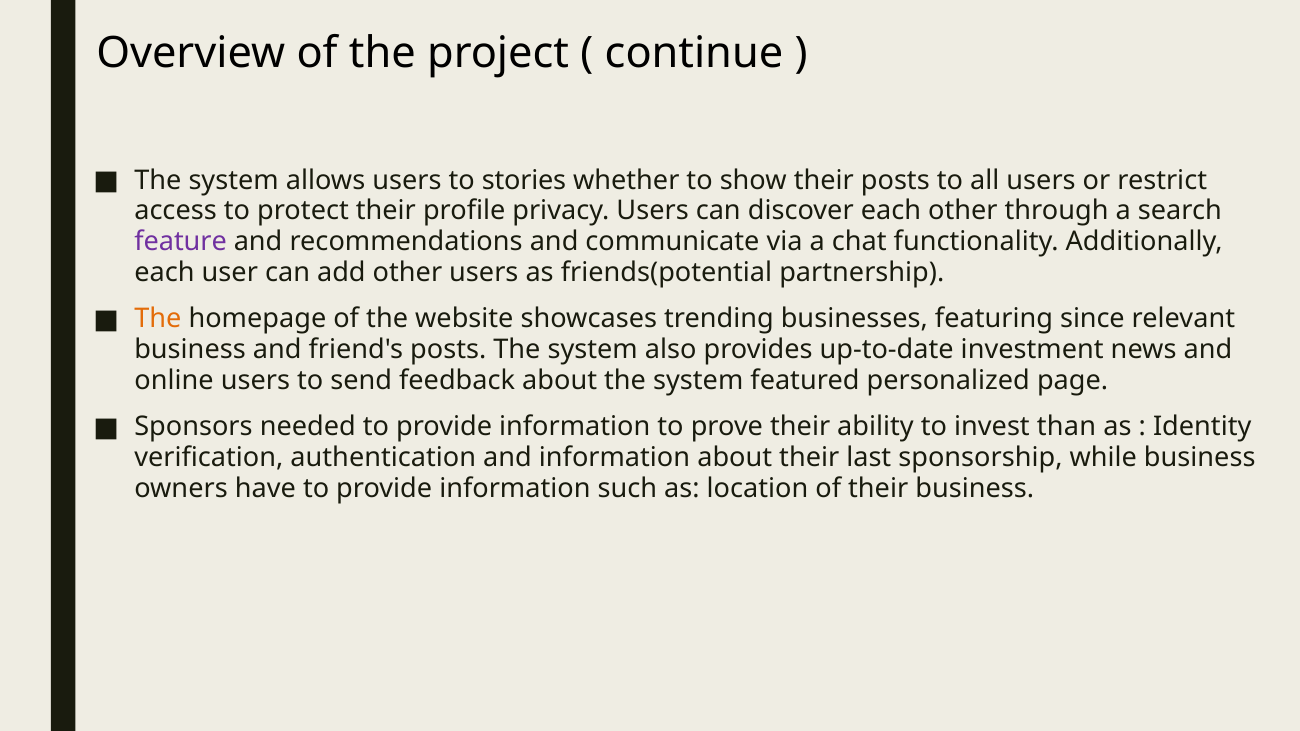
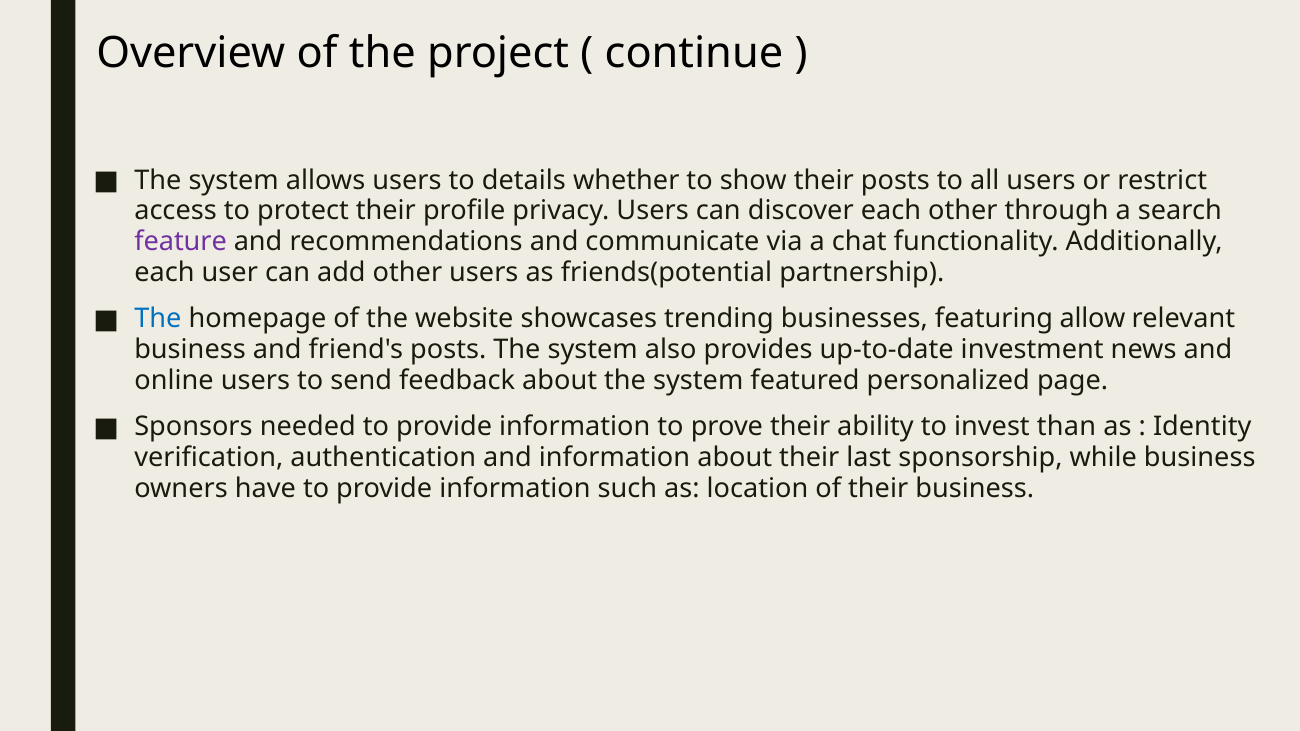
stories: stories -> details (524, 180)
The colour: orange -> blue (158, 319)
since: since -> allow (1093, 319)
